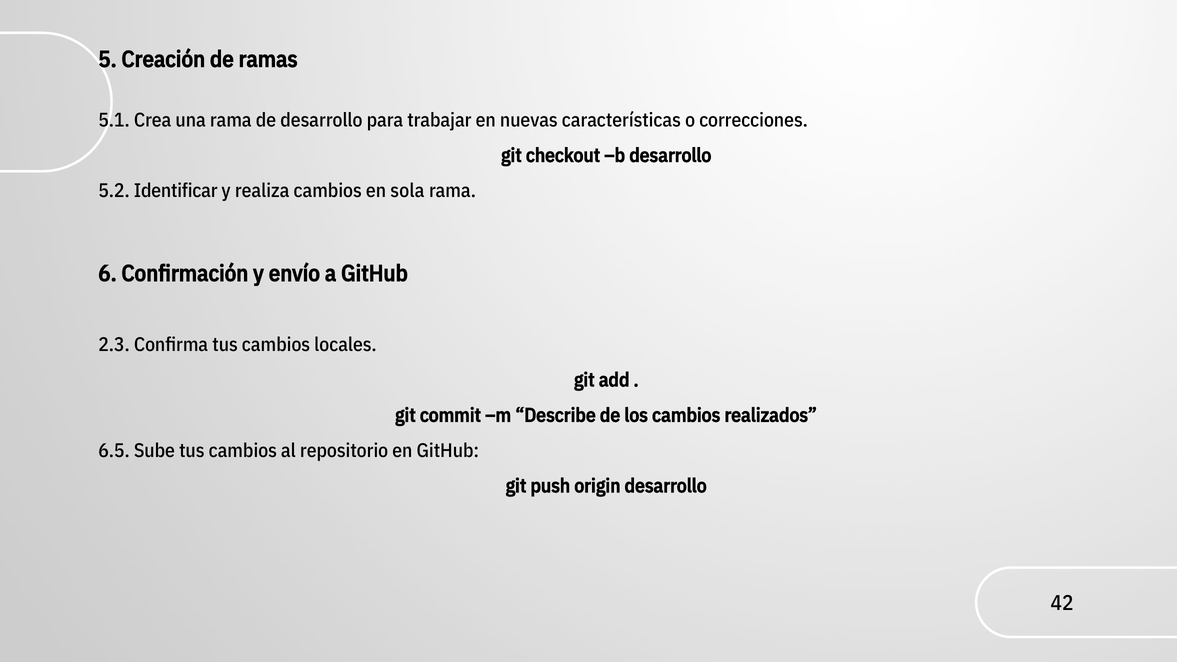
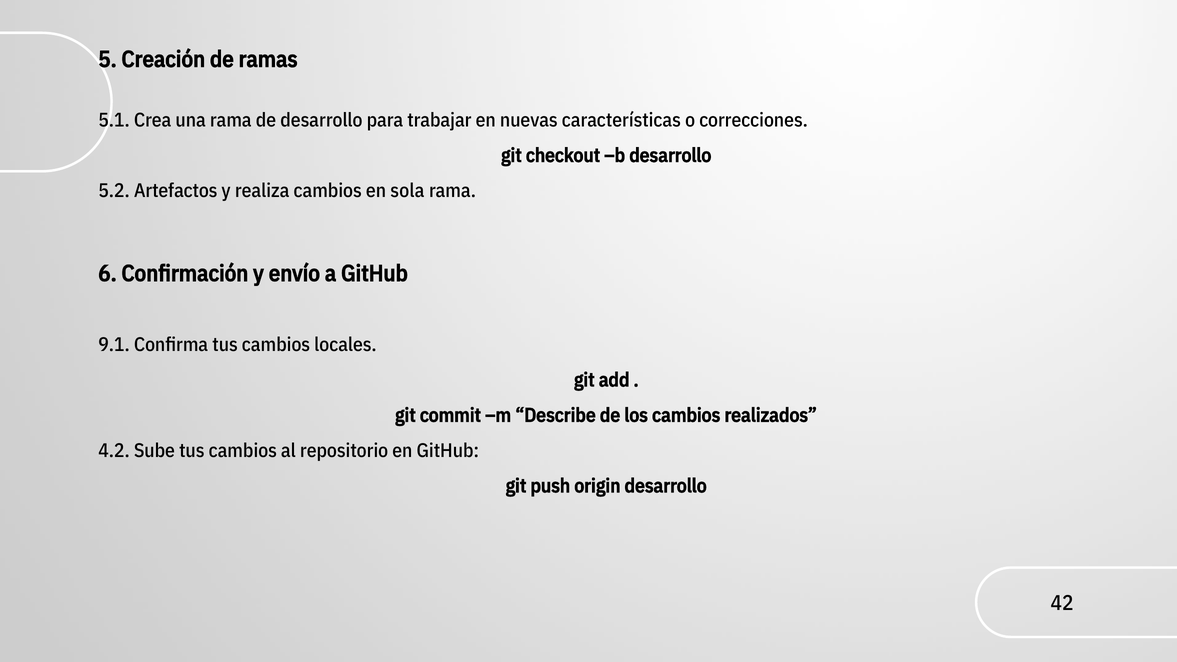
Identificar: Identificar -> Artefactos (176, 191)
2.3: 2.3 -> 9.1 (114, 345)
6.5: 6.5 -> 4.2 (114, 451)
